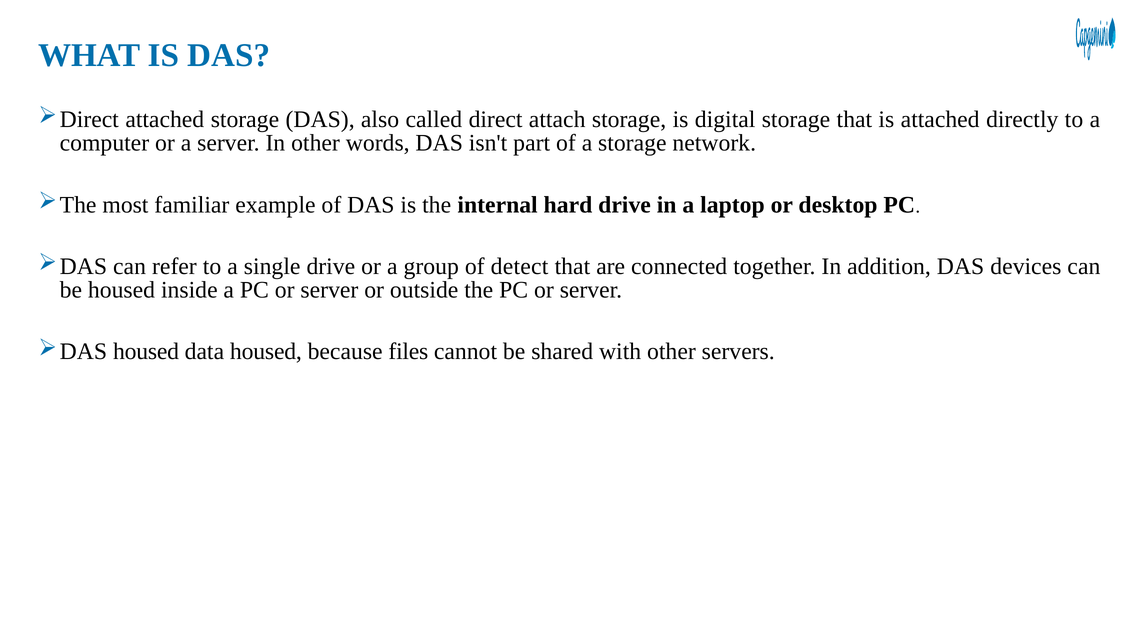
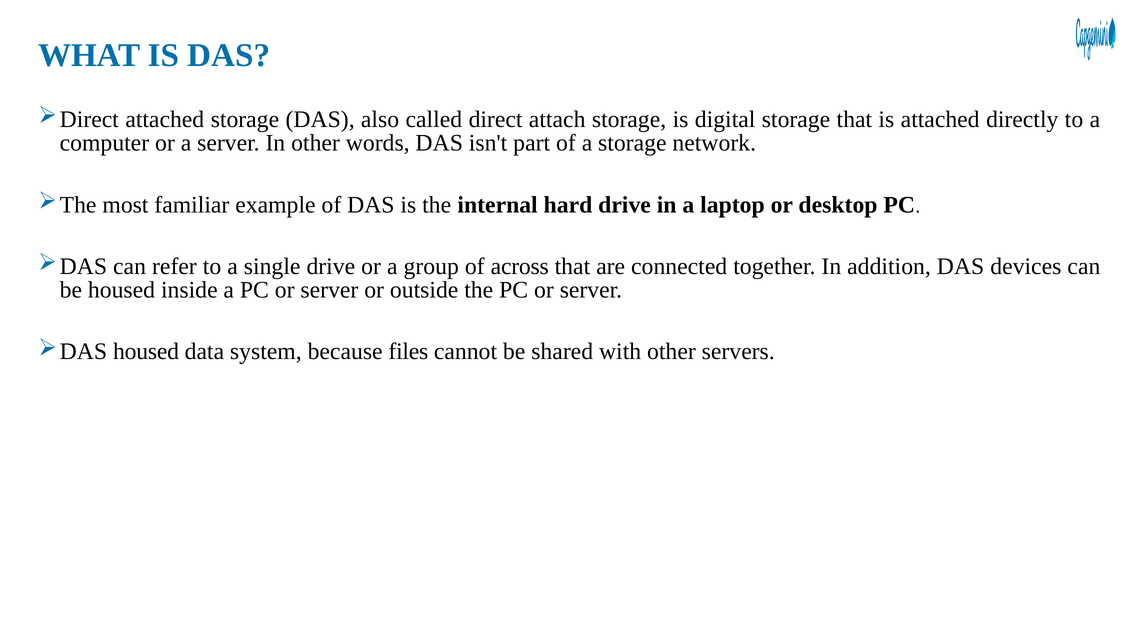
detect: detect -> across (520, 266)
data housed: housed -> system (266, 352)
